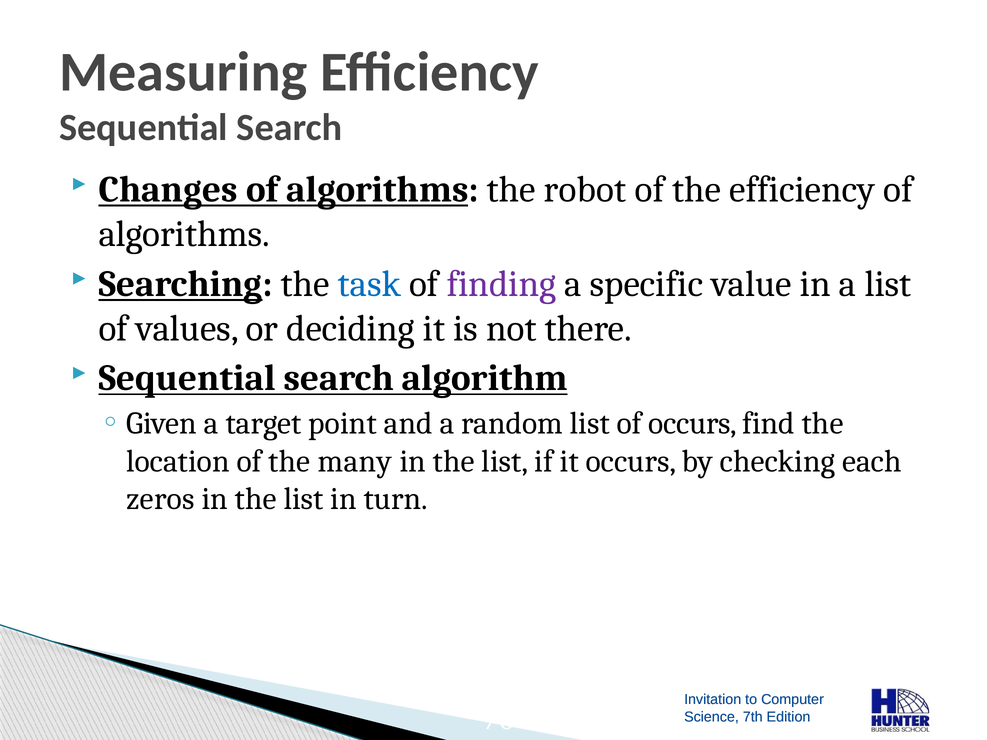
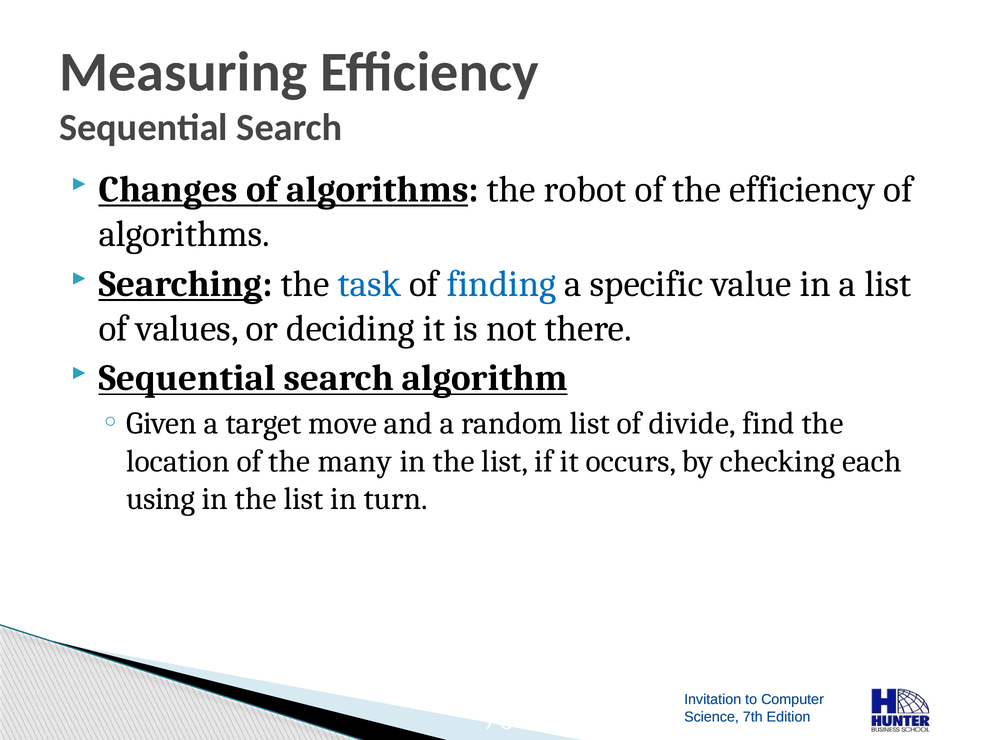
finding colour: purple -> blue (501, 284)
point: point -> move (343, 424)
of occurs: occurs -> divide (692, 424)
zeros: zeros -> using (161, 499)
